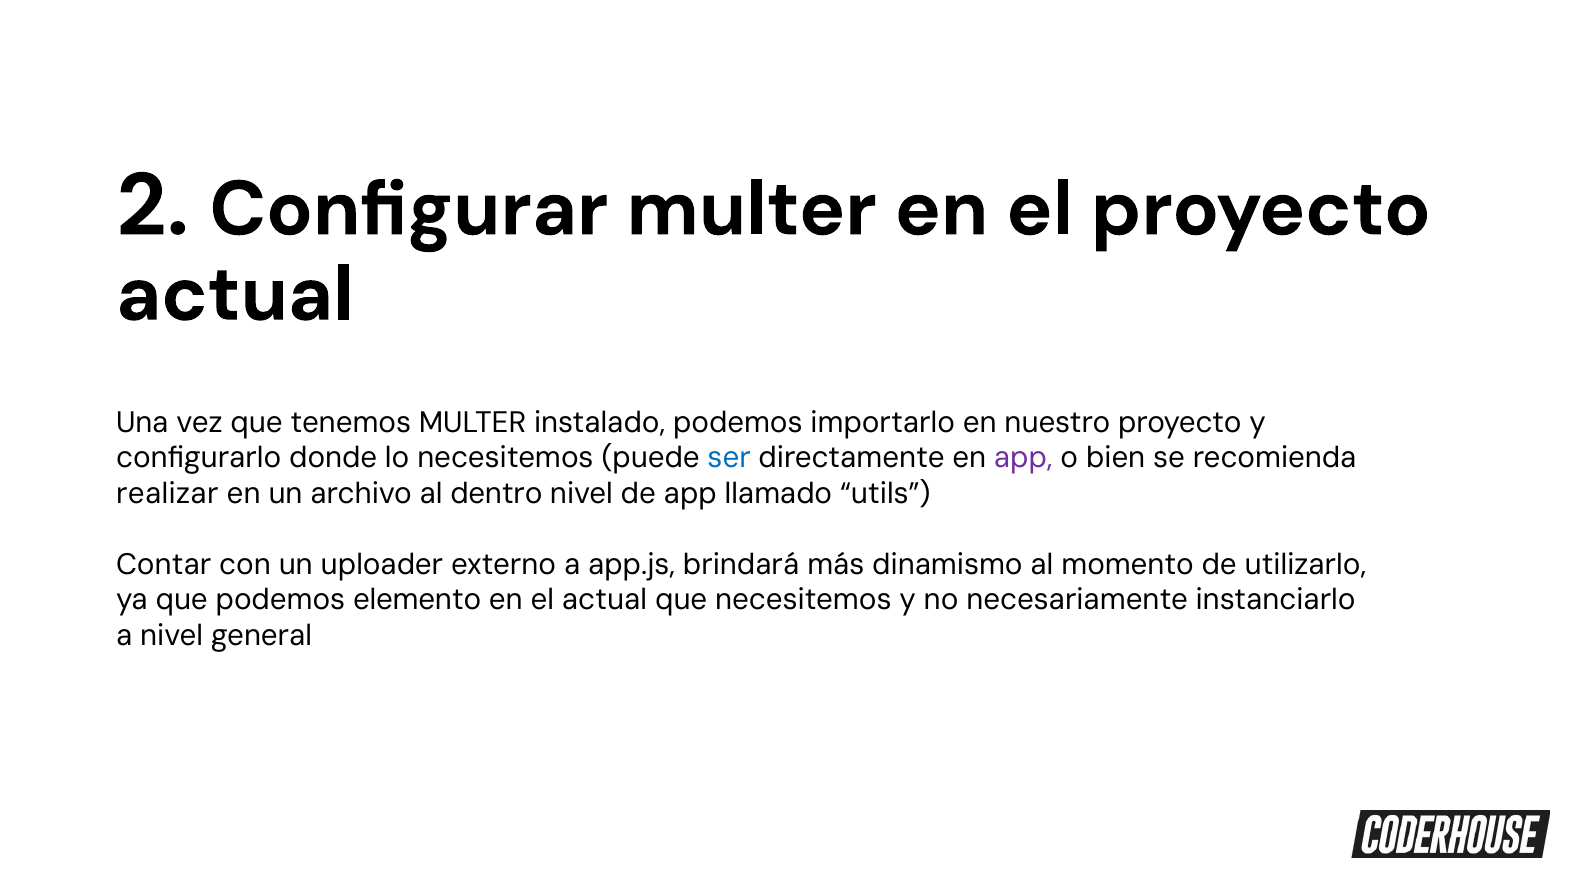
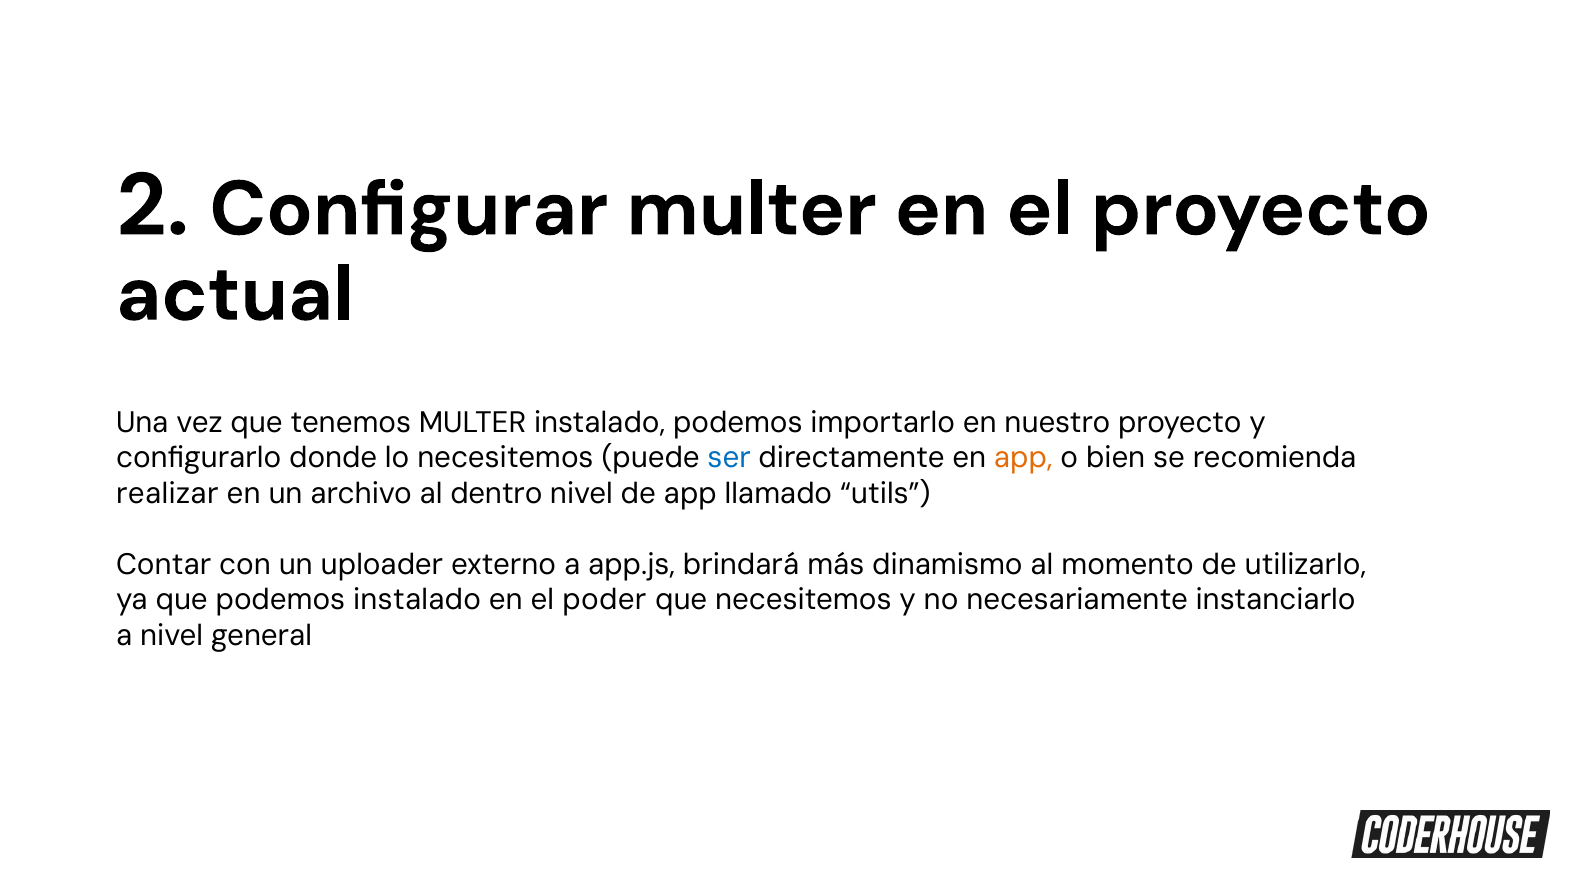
app colour: purple -> orange (1023, 458)
podemos elemento: elemento -> instalado (417, 600)
el actual: actual -> poder (604, 600)
